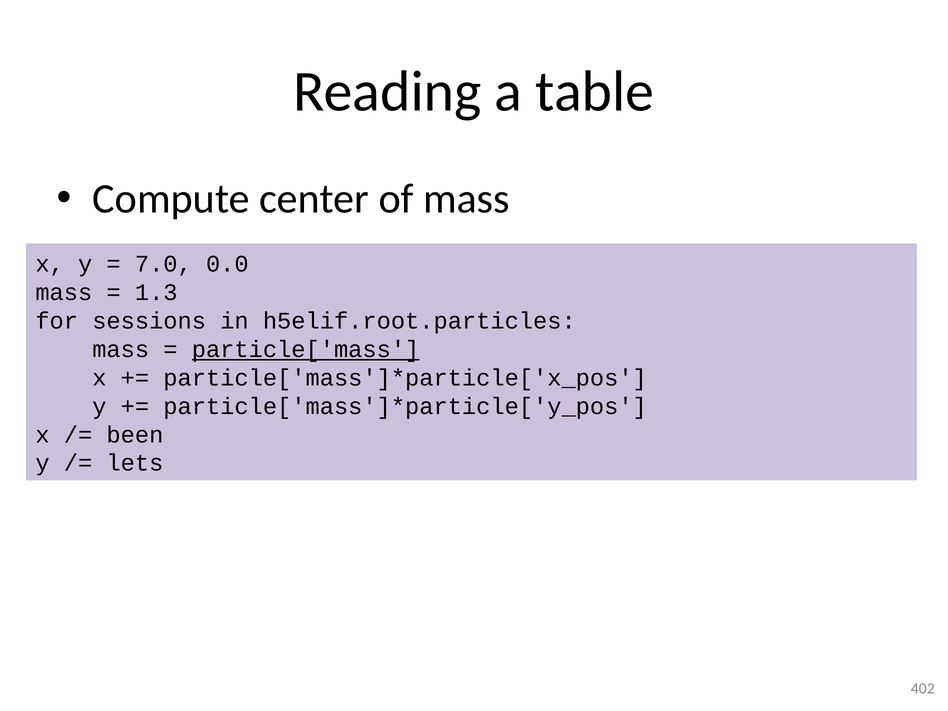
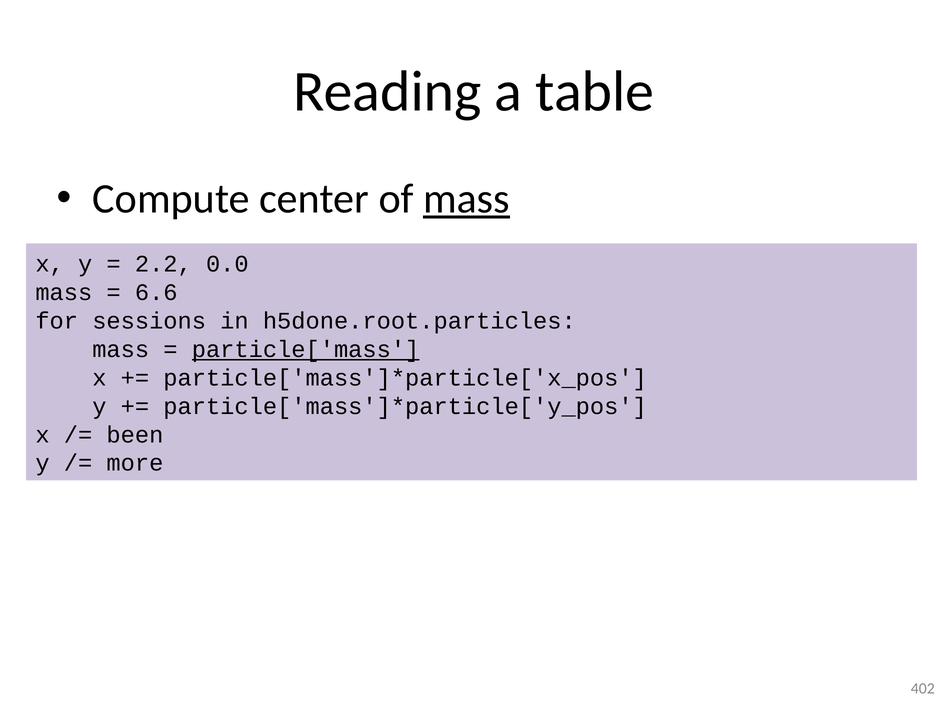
mass underline: none -> present (466, 199)
7.0: 7.0 -> 2.2 (163, 264)
1.3: 1.3 -> 6.6 (156, 292)
h5elif.root.particles: h5elif.root.particles -> h5done.root.particles (419, 321)
lets: lets -> more (135, 463)
